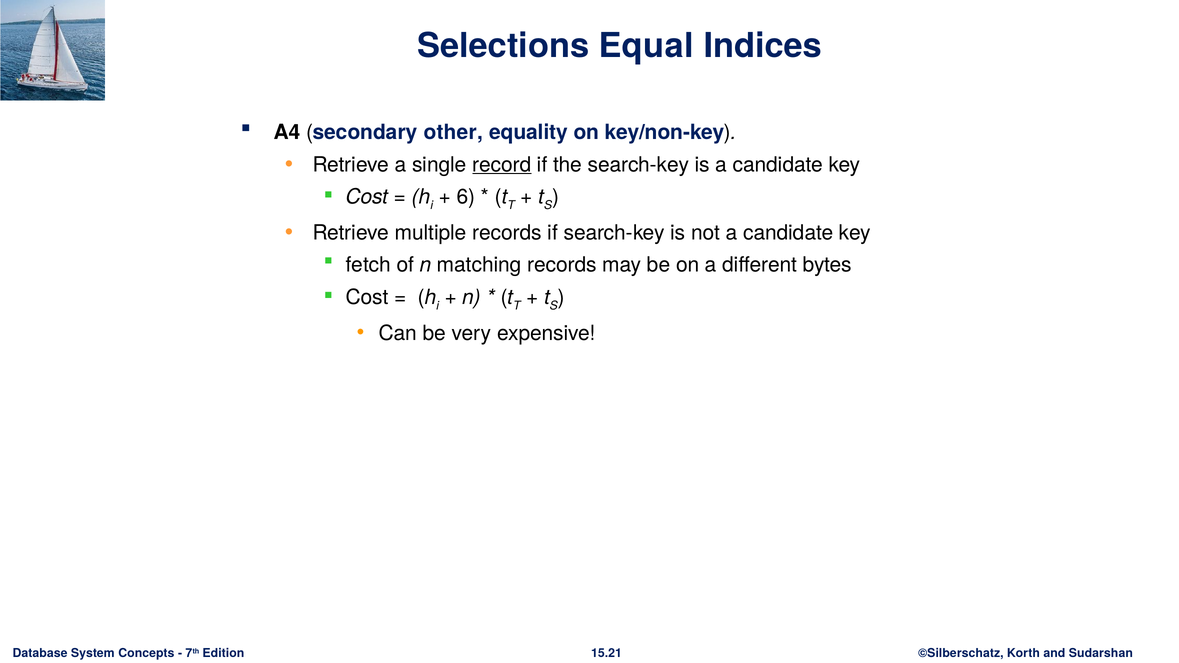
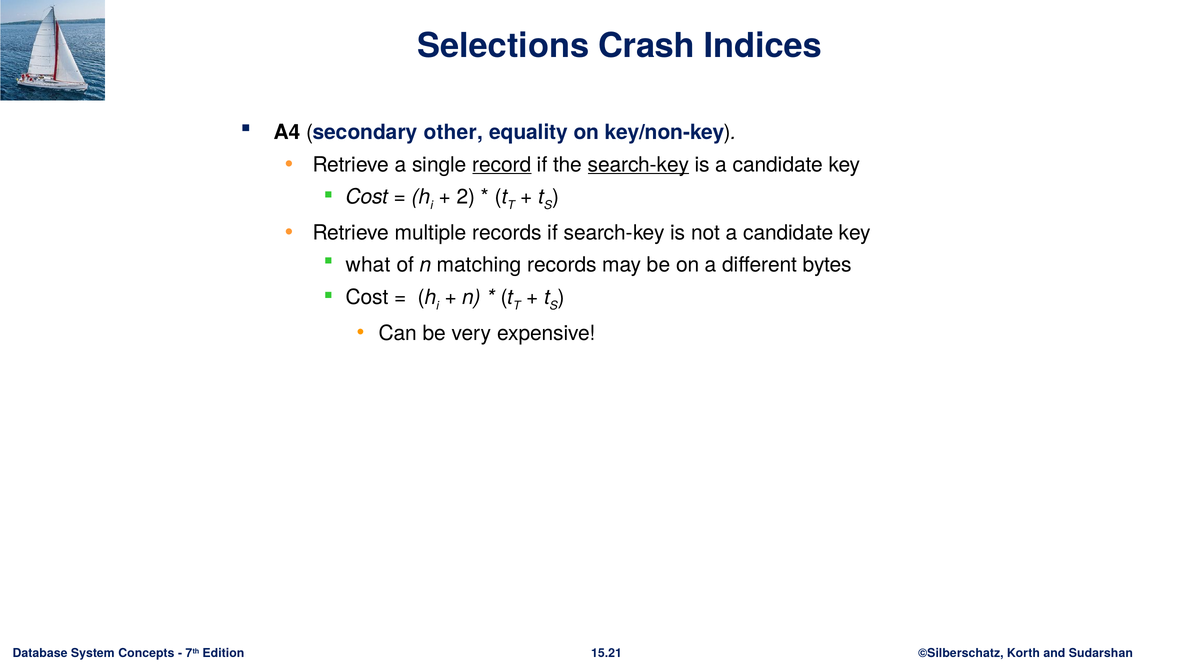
Equal: Equal -> Crash (647, 46)
search-key underline: none -> present (638, 165)
6: 6 -> 2 (466, 197)
fetch: fetch -> what (368, 265)
